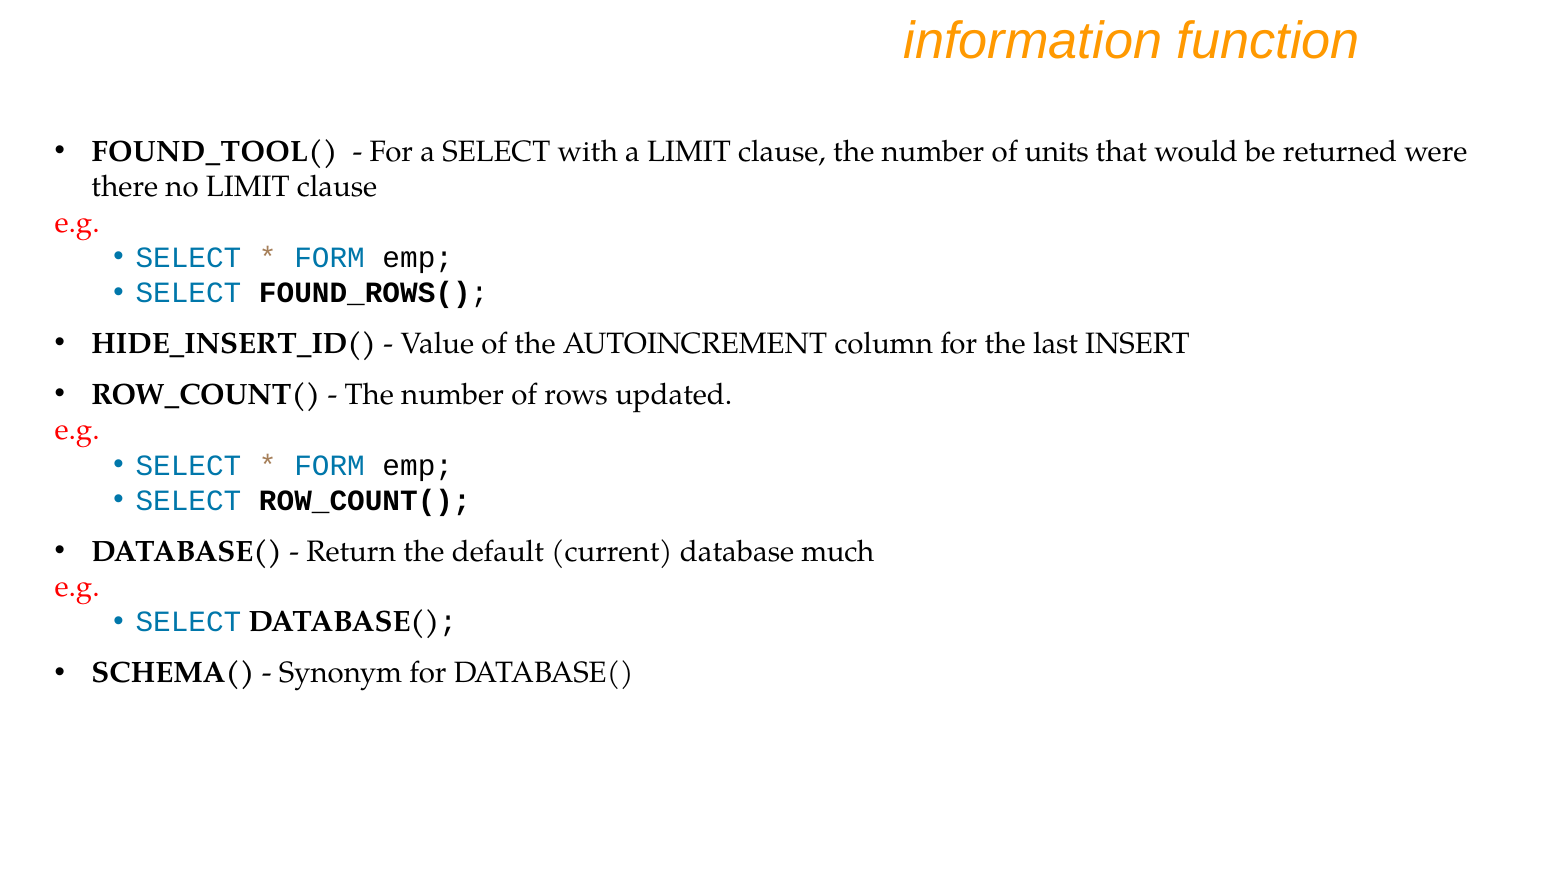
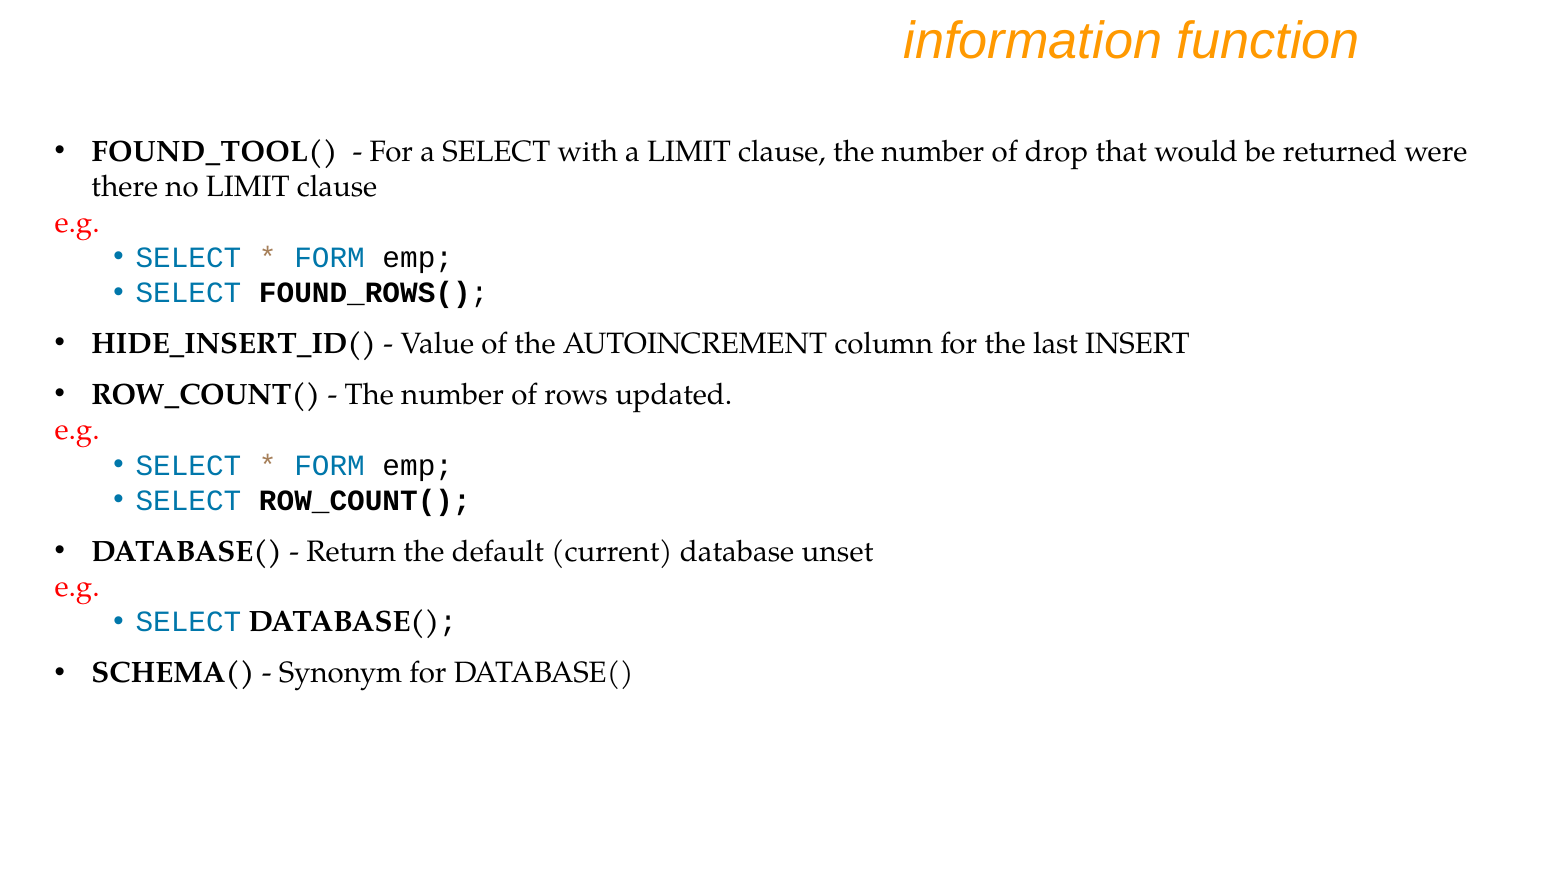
units: units -> drop (1057, 152)
much: much -> unset (838, 552)
